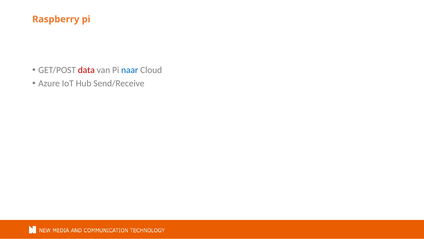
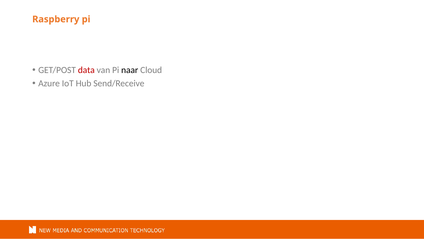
naar colour: blue -> black (130, 70)
